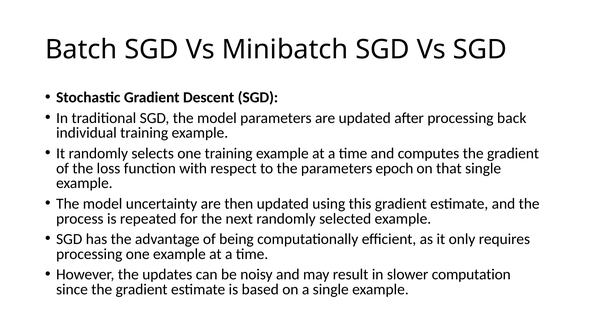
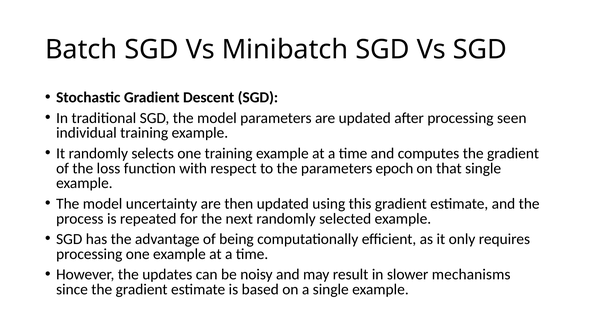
back: back -> seen (512, 118)
computation: computation -> mechanisms (471, 275)
